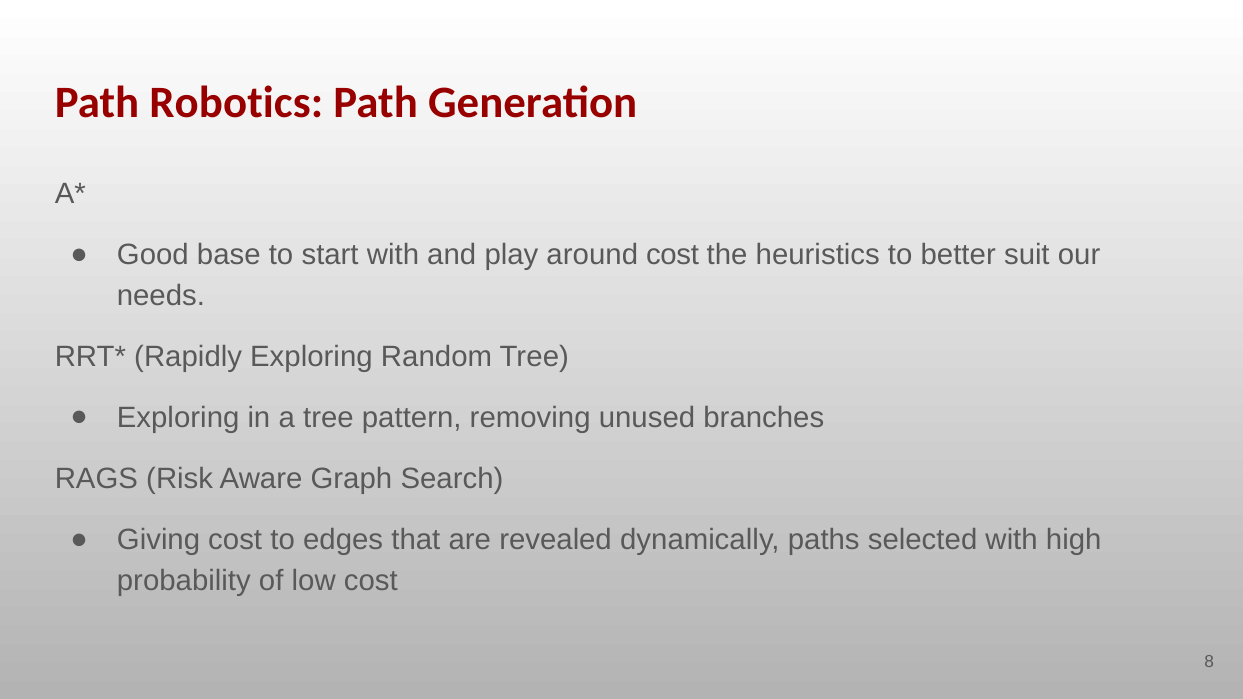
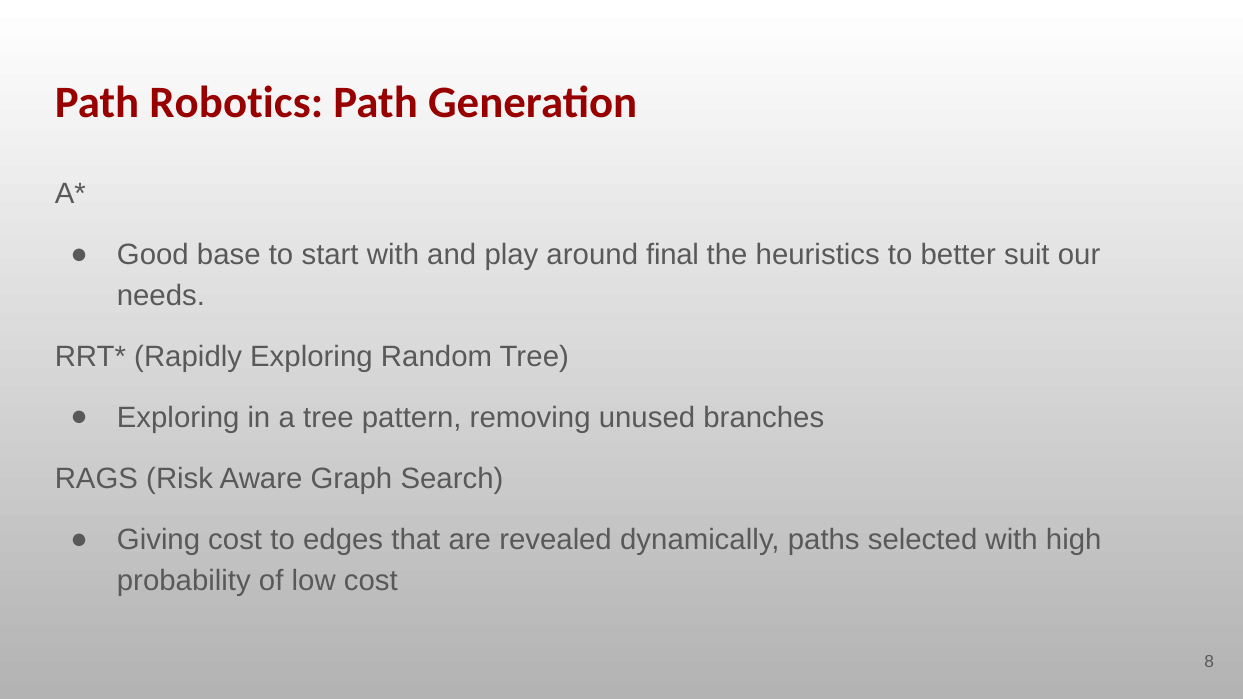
around cost: cost -> final (673, 255)
